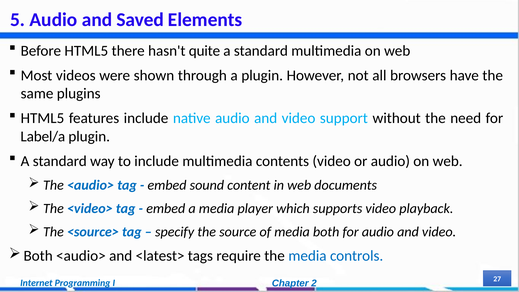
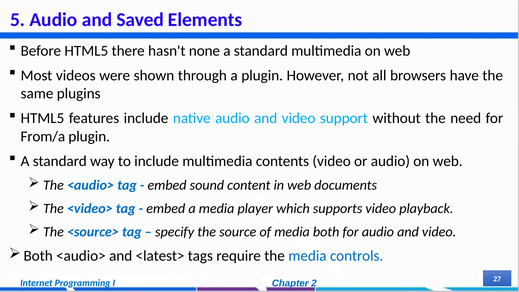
quite: quite -> none (204, 51)
Label/a: Label/a -> From/a (43, 136)
